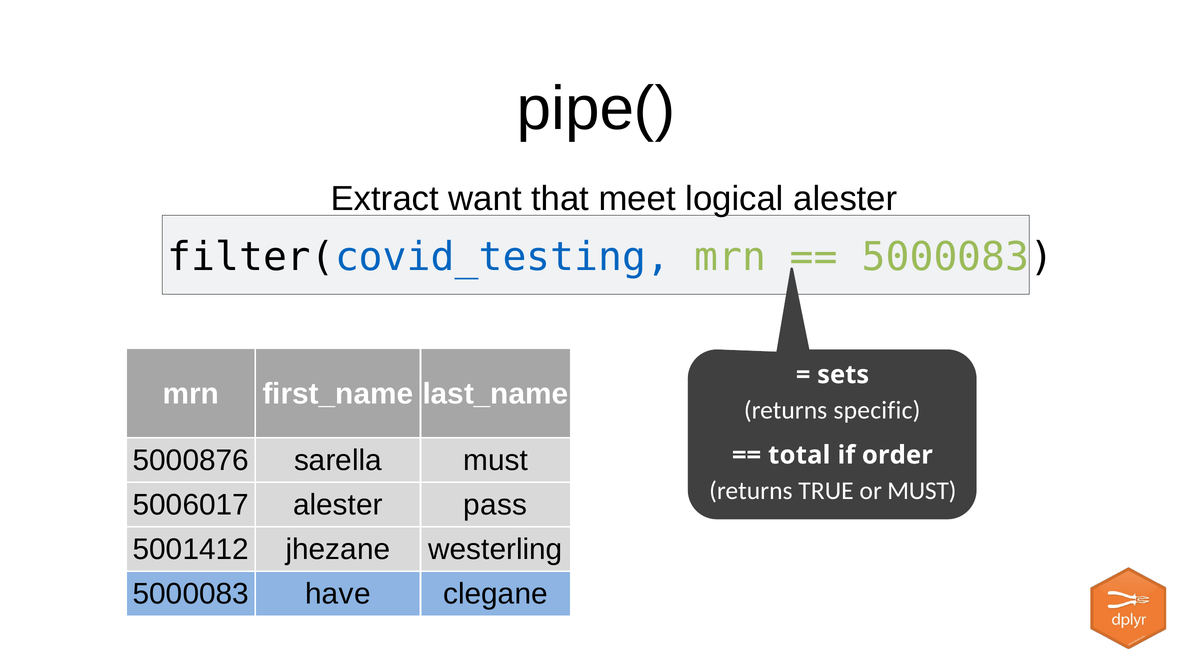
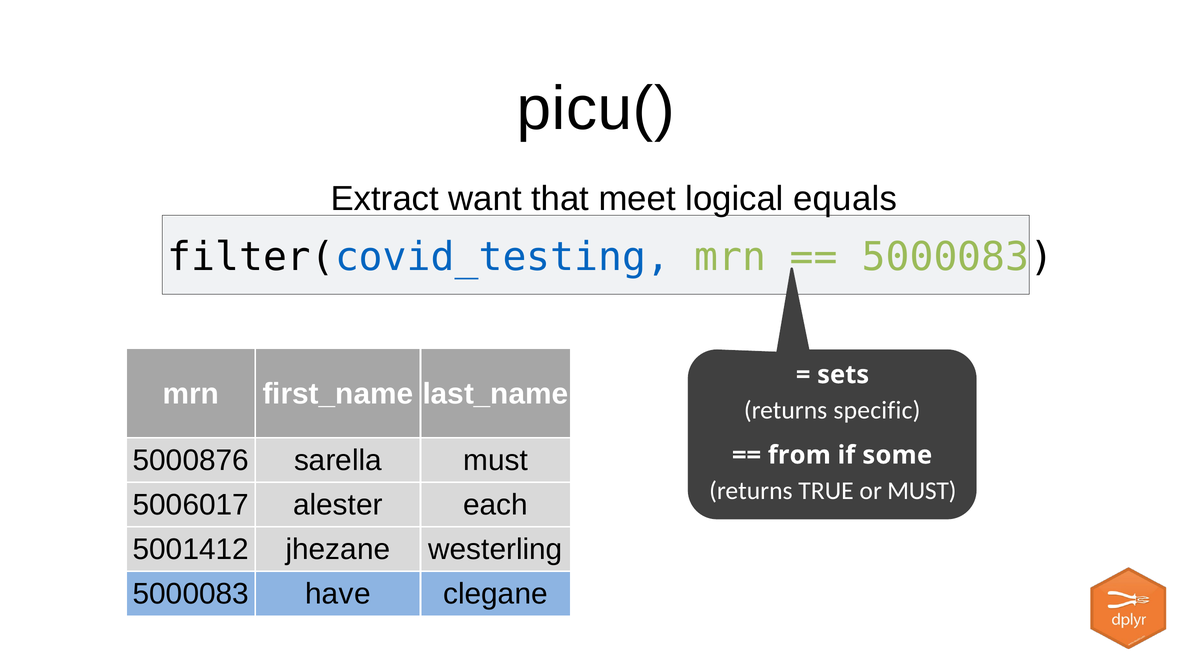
pipe(: pipe( -> picu( (596, 109)
logical alester: alester -> equals (845, 199)
total: total -> from (799, 455)
order: order -> some (897, 455)
pass: pass -> each (496, 505)
